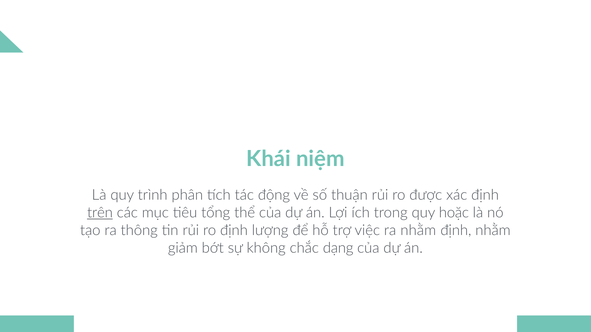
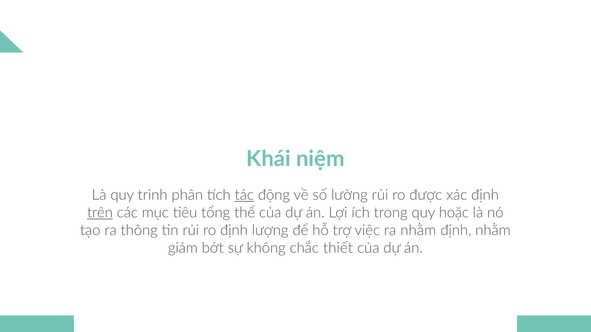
tác underline: none -> present (244, 195)
thuận: thuận -> lường (349, 195)
dạng: dạng -> thiết (338, 248)
